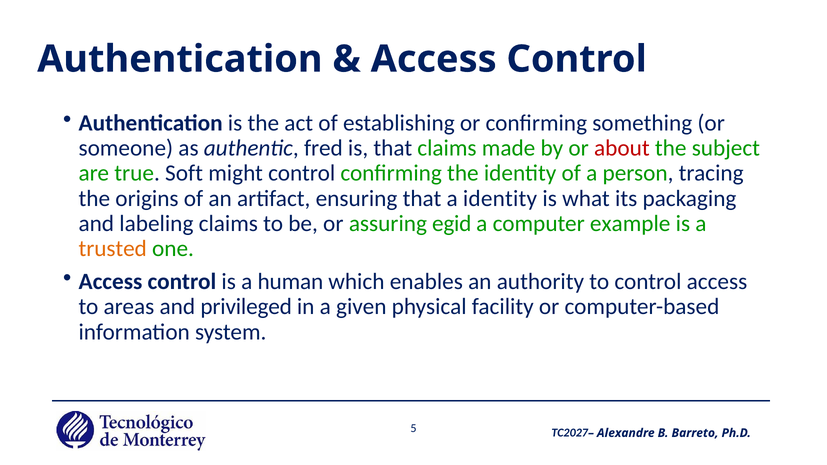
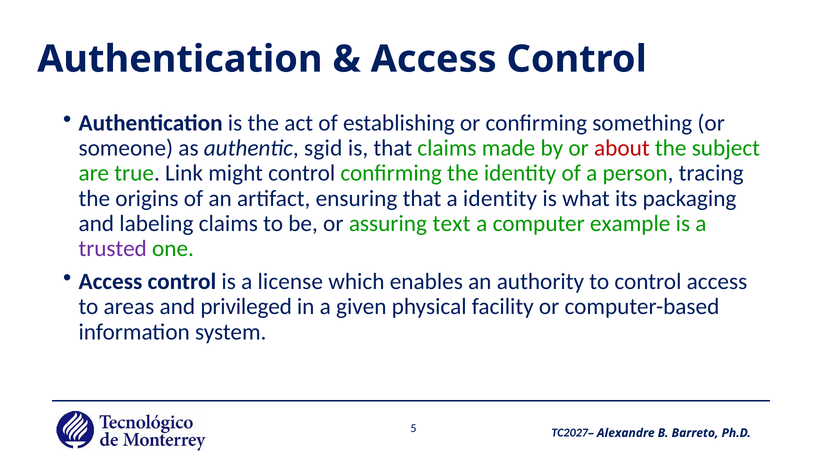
fred: fred -> sgid (323, 148)
Soft: Soft -> Link (184, 173)
egid: egid -> text (452, 224)
trusted colour: orange -> purple (113, 249)
human: human -> license (290, 282)
